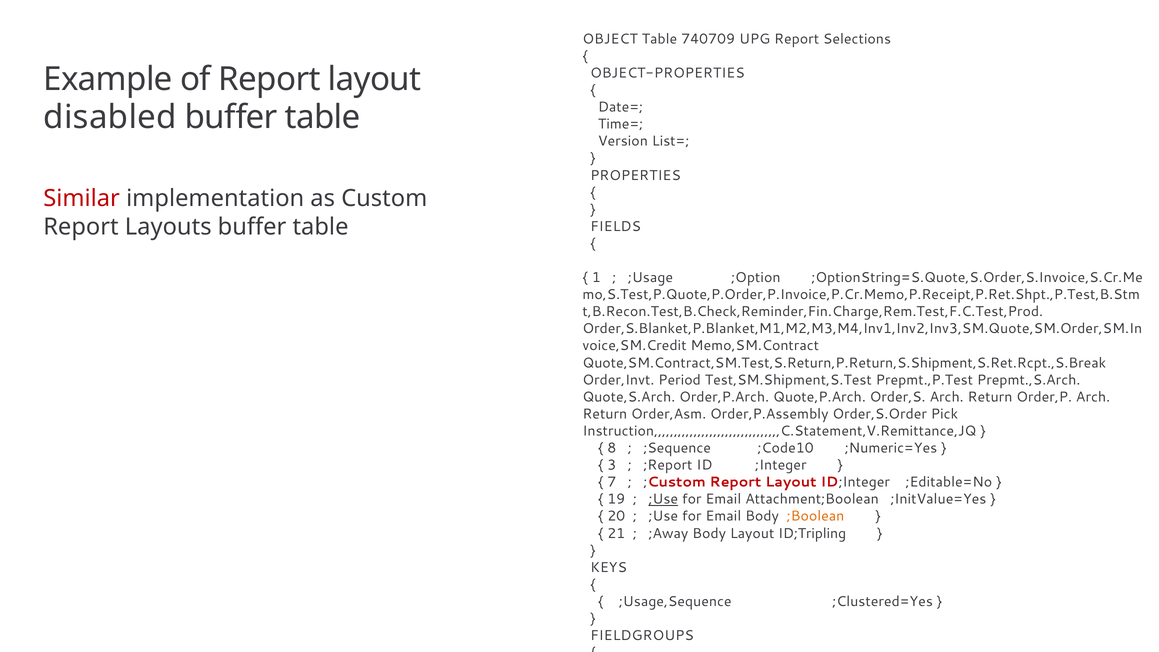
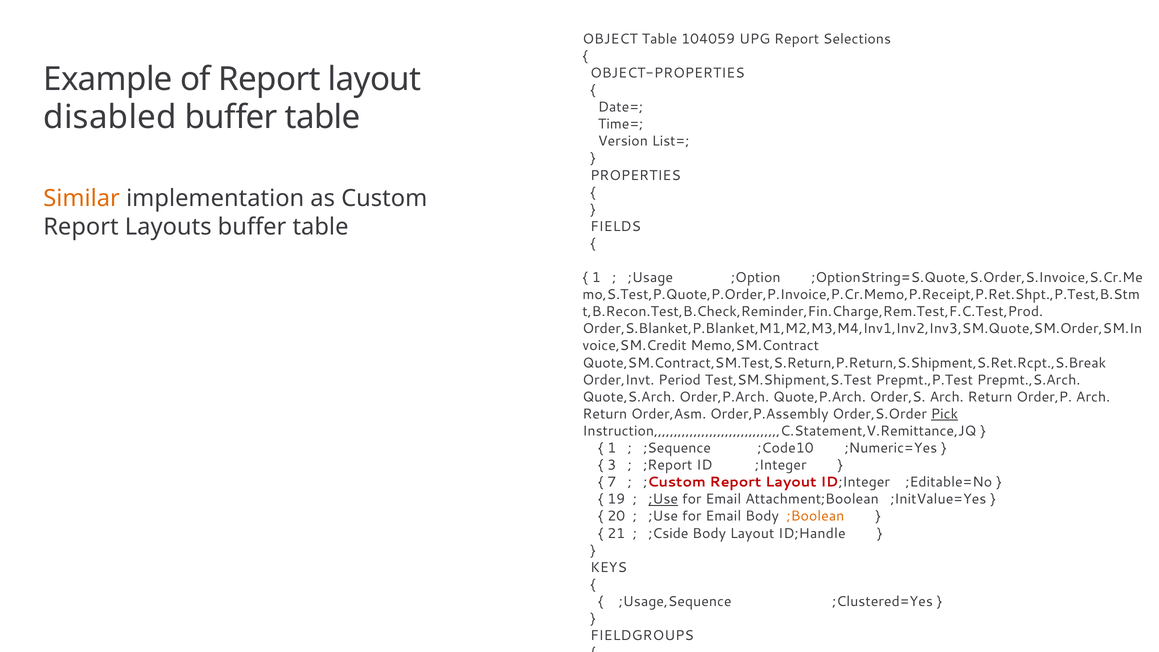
740709: 740709 -> 104059 (708, 39)
Similar colour: red -> orange (82, 199)
Pick underline: none -> present (944, 414)
8: 8 -> 1 (612, 448)
;Away: ;Away -> ;Cside (668, 533)
ID;Tripling: ID;Tripling -> ID;Handle (812, 533)
